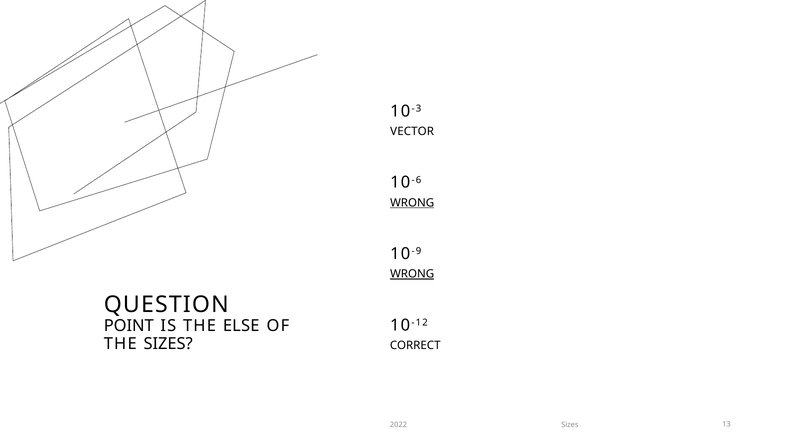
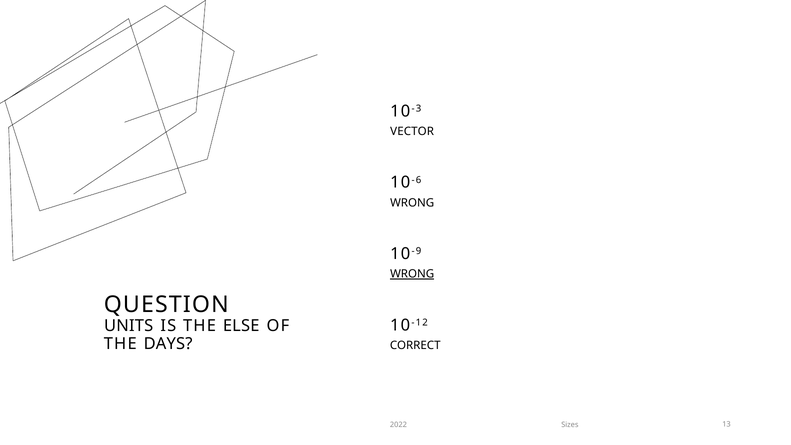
WRONG underline: present -> none (412, 203)
POINT: POINT -> UNITS (129, 326)
THE SIZES: SIZES -> DAYS (168, 344)
